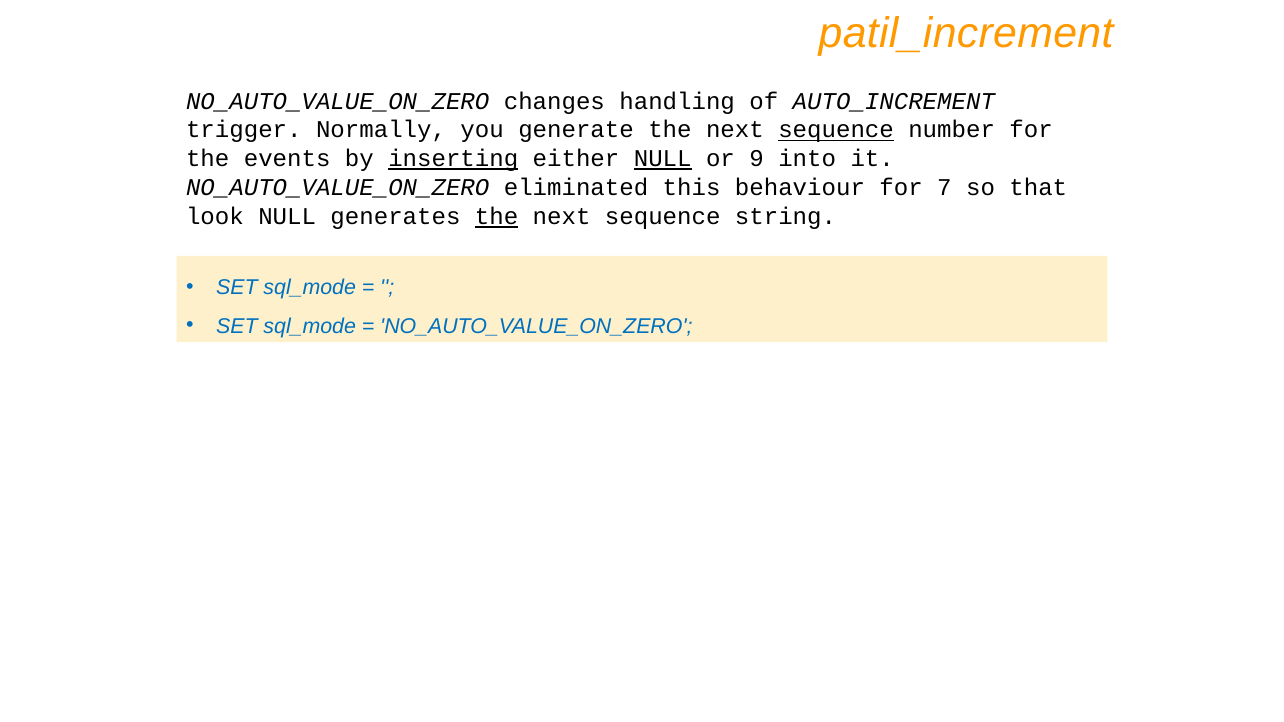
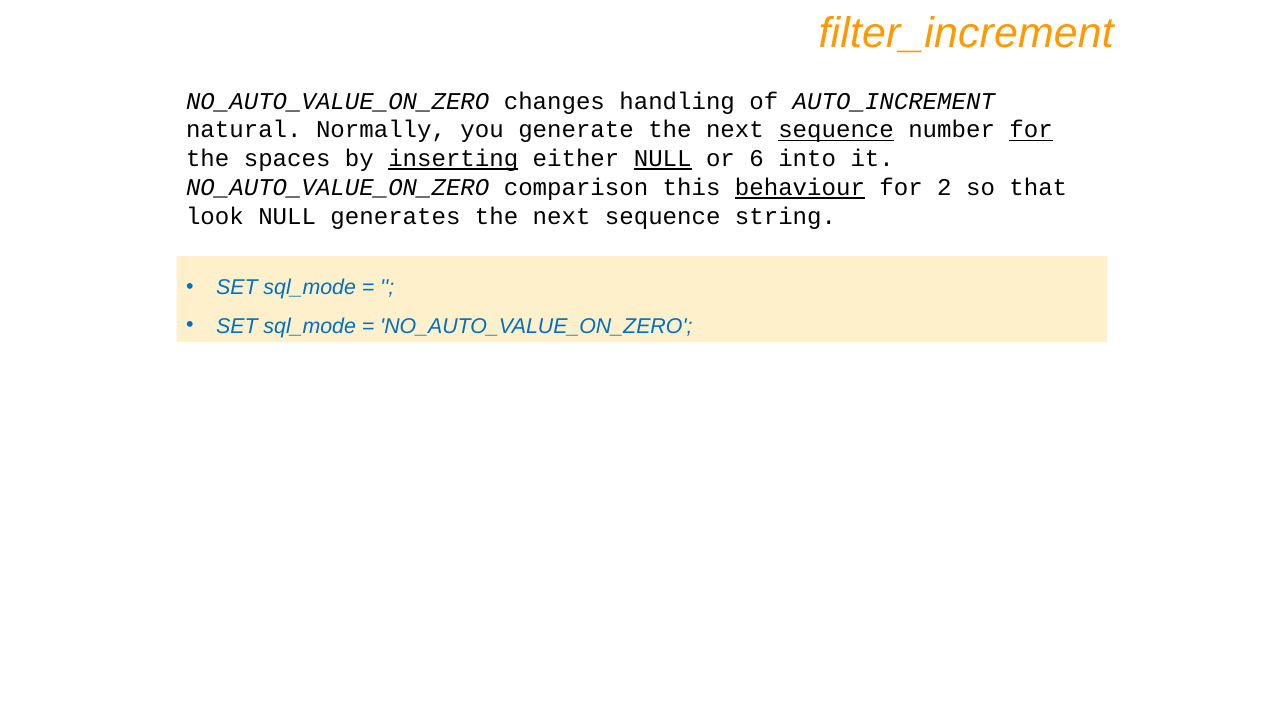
patil_increment: patil_increment -> filter_increment (966, 33)
trigger: trigger -> natural (244, 130)
for underline: none -> present (1031, 130)
events: events -> spaces (287, 159)
9: 9 -> 6 (757, 159)
eliminated: eliminated -> comparison (576, 188)
behaviour underline: none -> present (800, 188)
7: 7 -> 2 (944, 188)
the underline: present -> none (497, 217)
